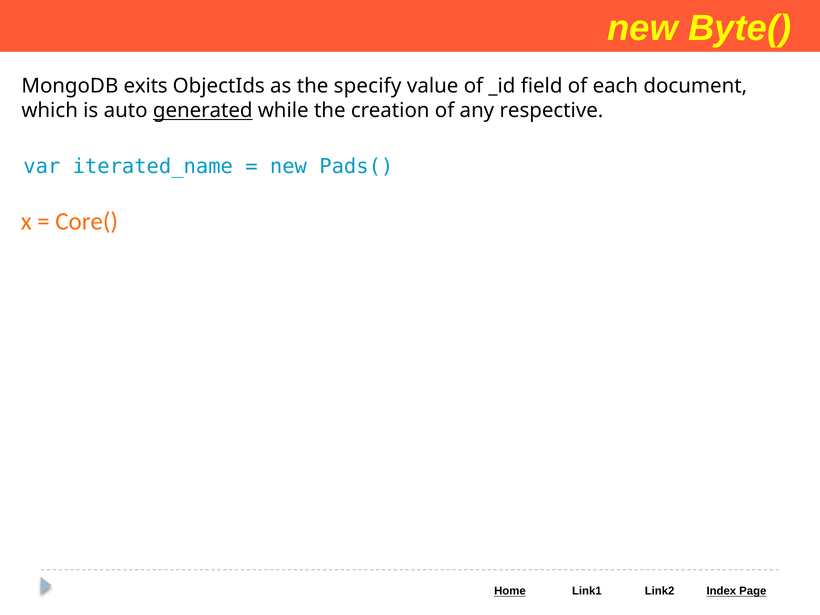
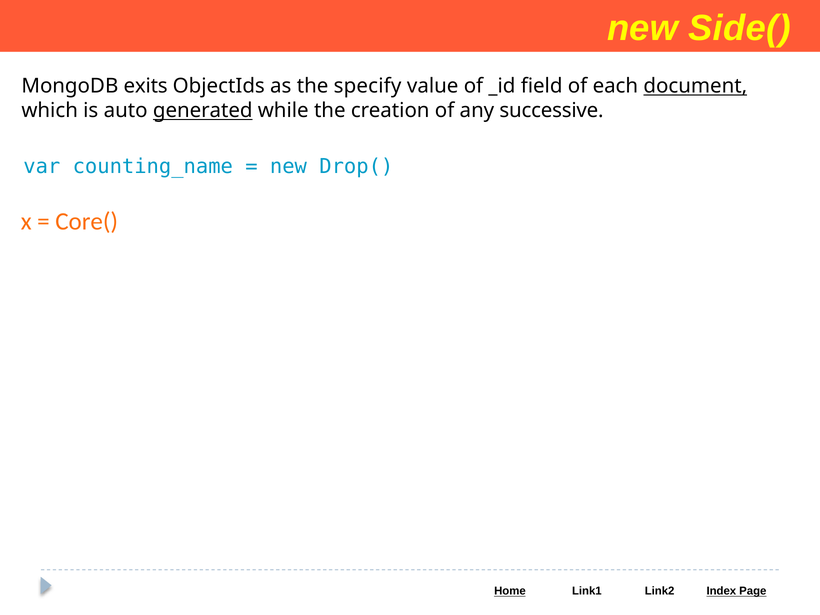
Byte(: Byte( -> Side( (740, 28)
document underline: none -> present (695, 86)
respective: respective -> successive (552, 111)
iterated_name: iterated_name -> counting_name (153, 166)
Pads(: Pads( -> Drop( (356, 166)
